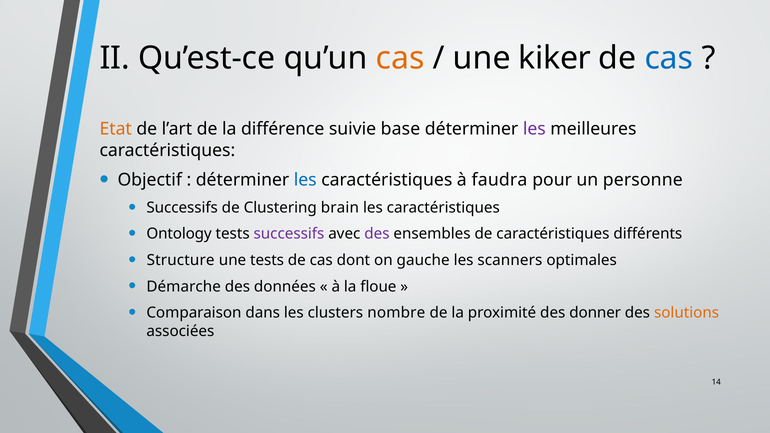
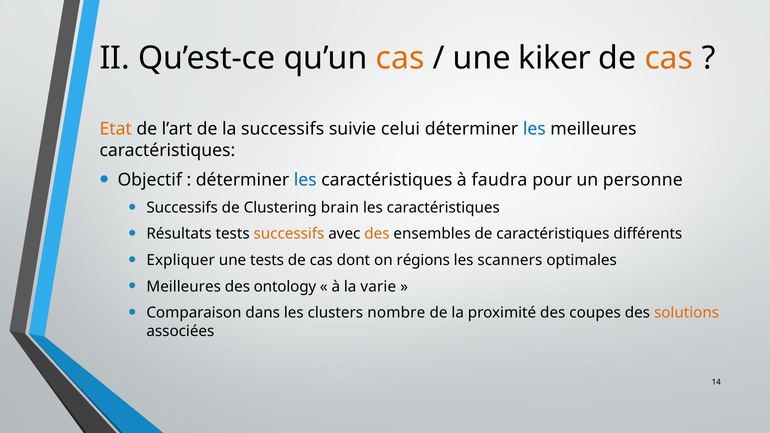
cas colour: blue -> orange (669, 58)
la différence: différence -> successifs (283, 129)
base: base -> celui (400, 129)
les colour: purple -> blue (534, 129)
Ontology: Ontology -> Résultats (179, 234)
successifs colour: purple -> orange (289, 234)
des colour: purple -> orange (377, 234)
Structure: Structure -> Expliquer (181, 260)
gauche: gauche -> régions (423, 260)
Démarche: Démarche -> Meilleures (184, 287)
données: données -> ontology (285, 287)
floue: floue -> varie (378, 287)
donner: donner -> coupes (595, 313)
